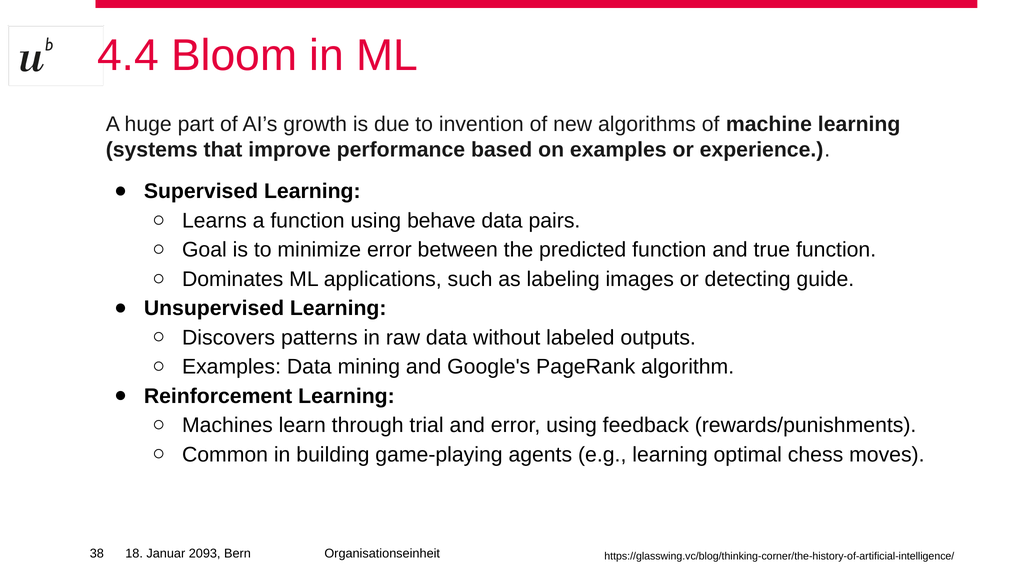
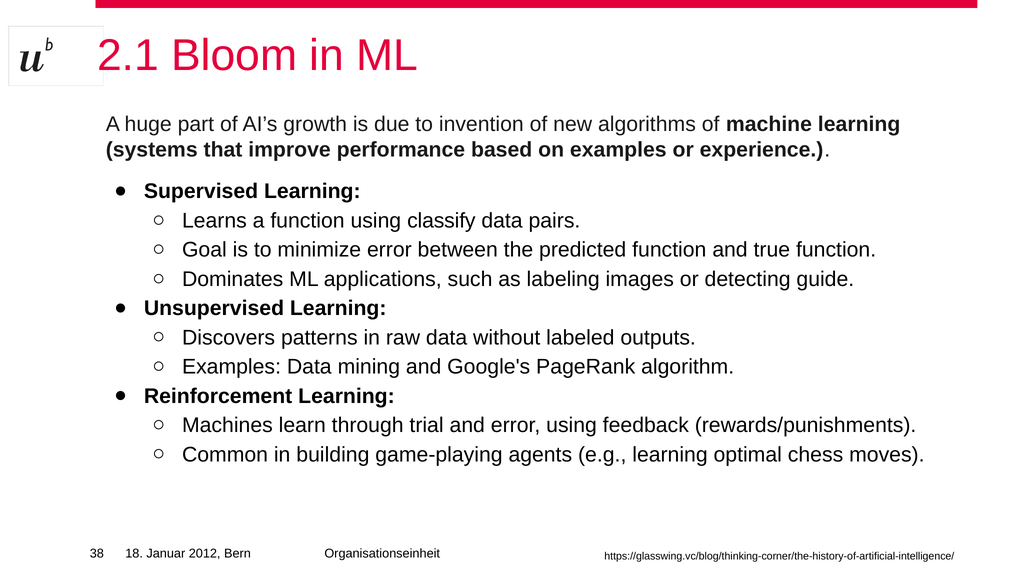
4.4: 4.4 -> 2.1 (128, 56)
behave: behave -> classify (441, 221)
2093: 2093 -> 2012 (205, 554)
